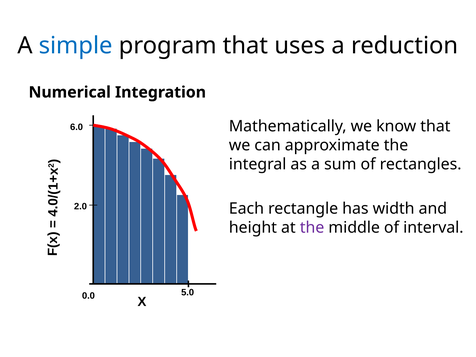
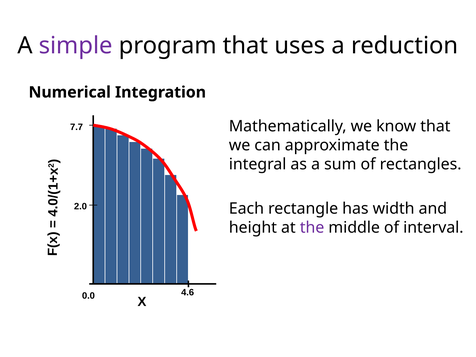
simple colour: blue -> purple (76, 46)
6.0: 6.0 -> 7.7 (77, 127)
5.0: 5.0 -> 4.6 (188, 292)
